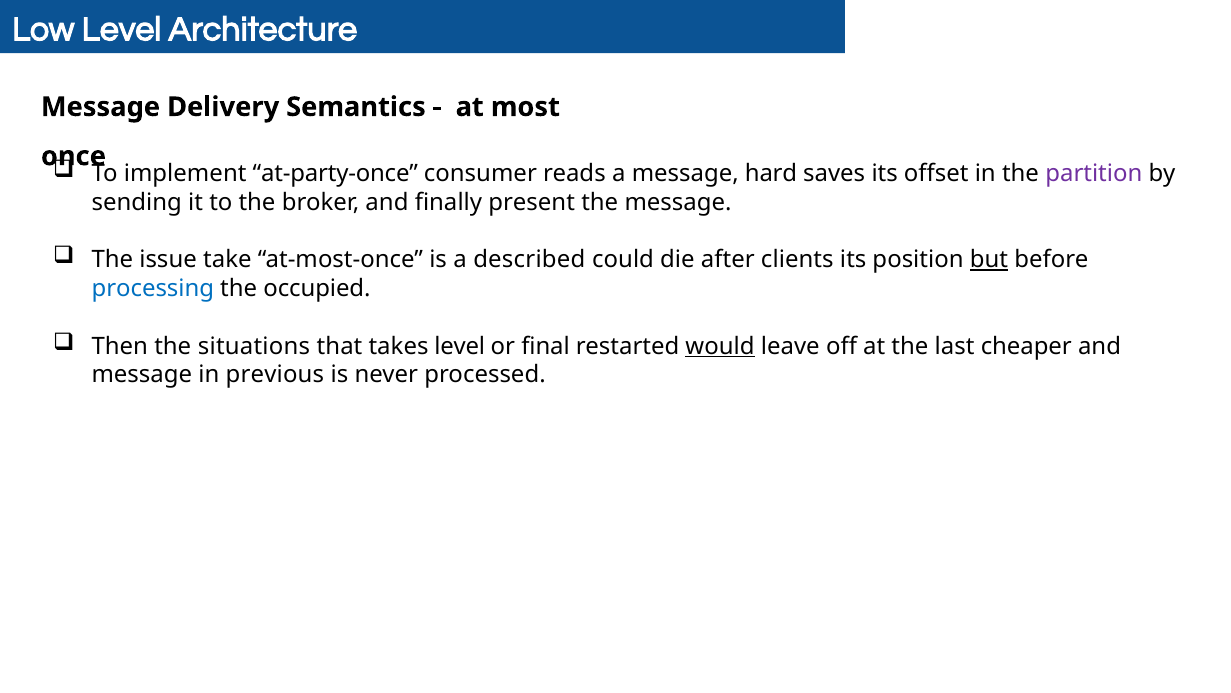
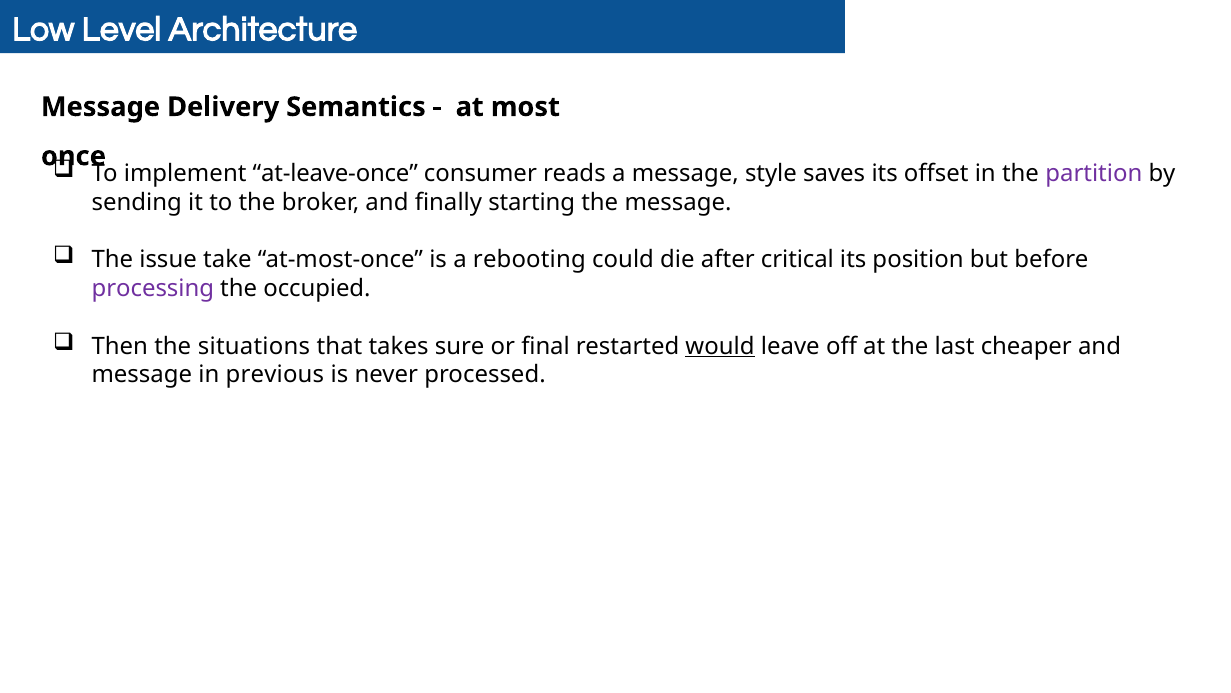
at-party-once: at-party-once -> at-leave-once (335, 173)
hard: hard -> style (771, 173)
present: present -> starting (532, 202)
described: described -> rebooting (529, 260)
clients: clients -> critical (797, 260)
but underline: present -> none (989, 260)
processing colour: blue -> purple (153, 288)
takes level: level -> sure (460, 346)
